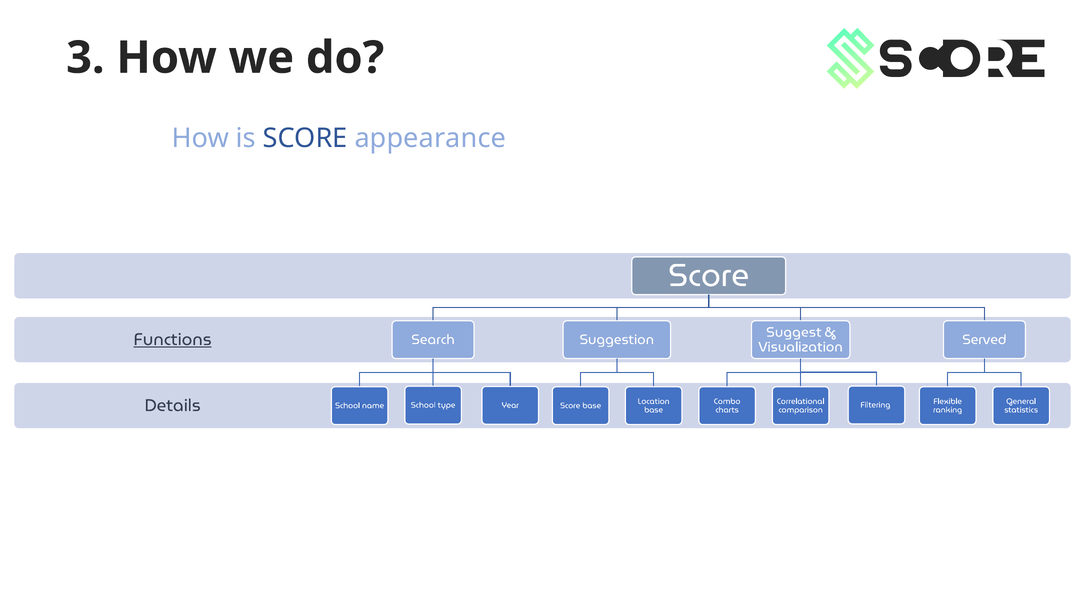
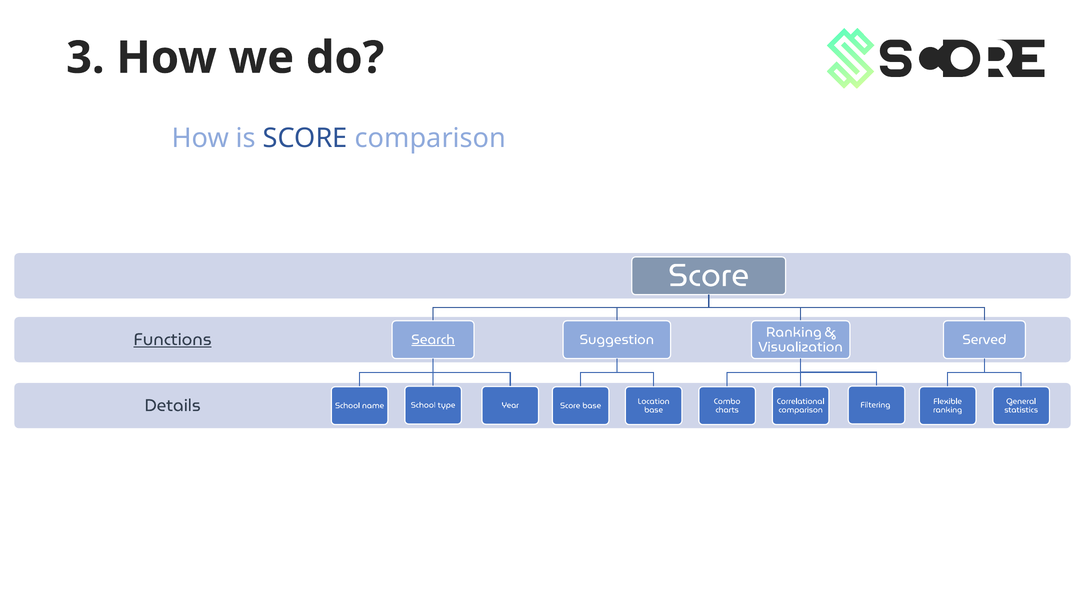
SCORE appearance: appearance -> comparison (430, 138)
Suggest: Suggest -> Ranking (794, 332)
Search underline: none -> present (433, 339)
